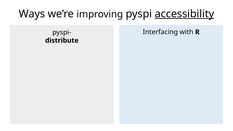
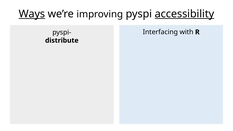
Ways underline: none -> present (32, 14)
